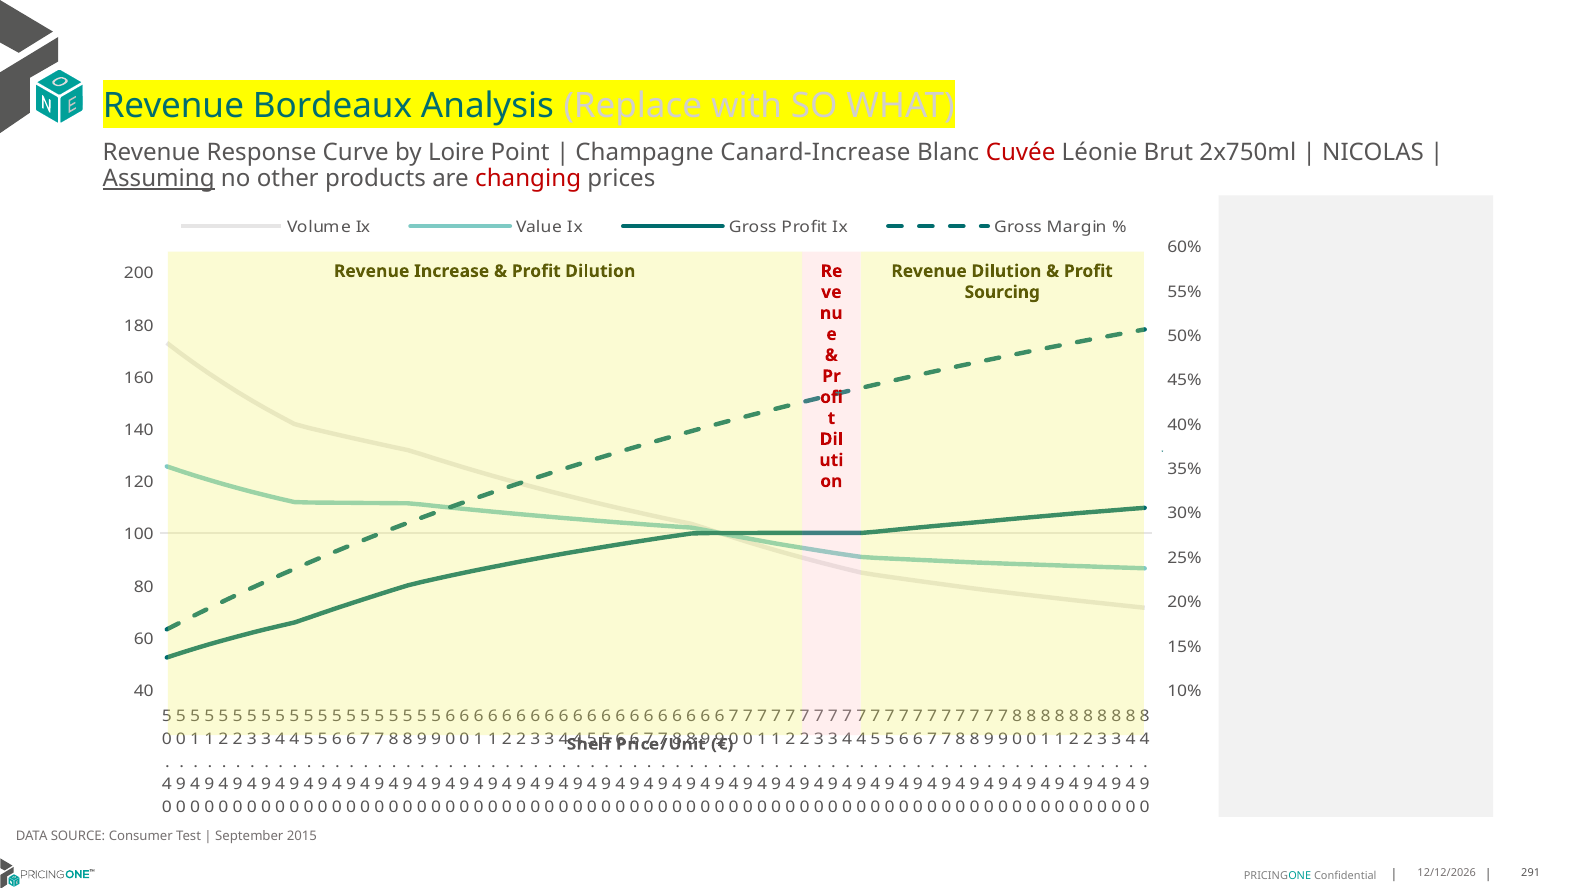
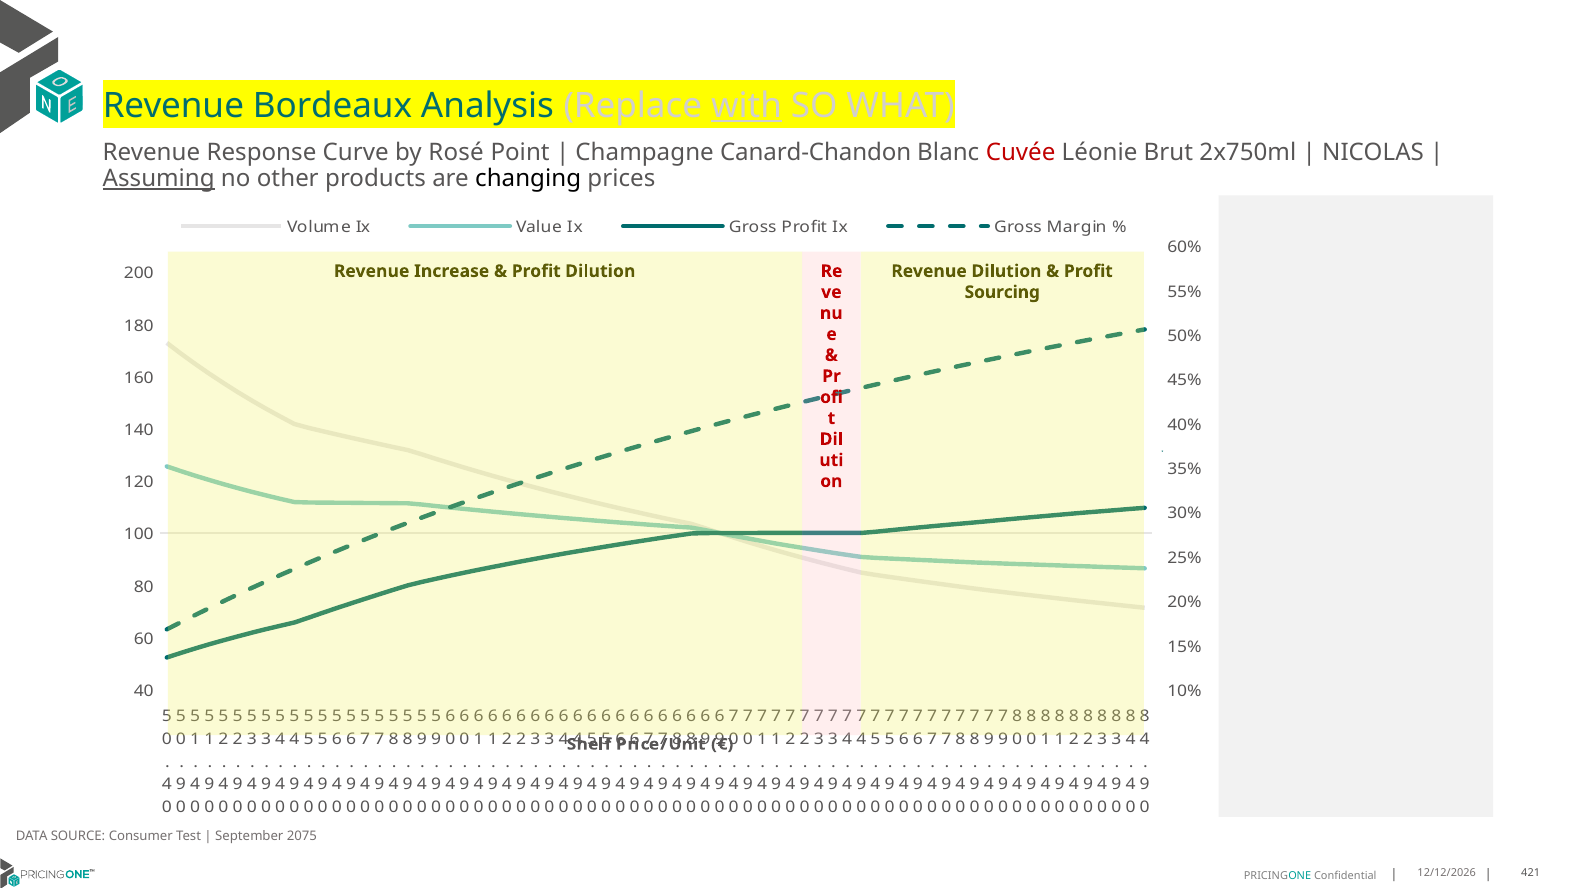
with underline: none -> present (747, 106)
Loire: Loire -> Rosé (456, 153)
Canard-Increase: Canard-Increase -> Canard-Chandon (816, 153)
changing colour: red -> black (528, 179)
2015: 2015 -> 2075 (302, 837)
291: 291 -> 421 (1531, 873)
